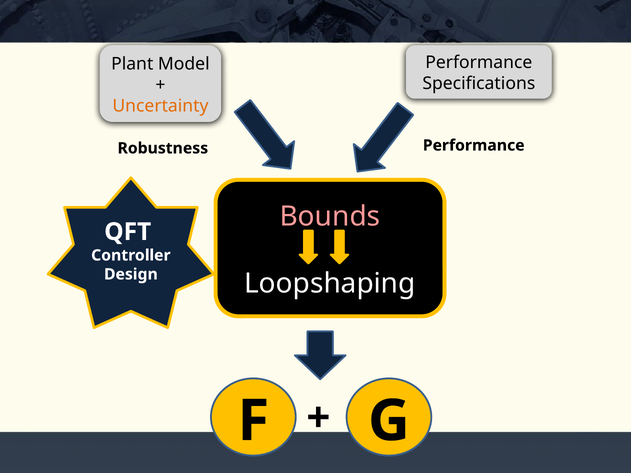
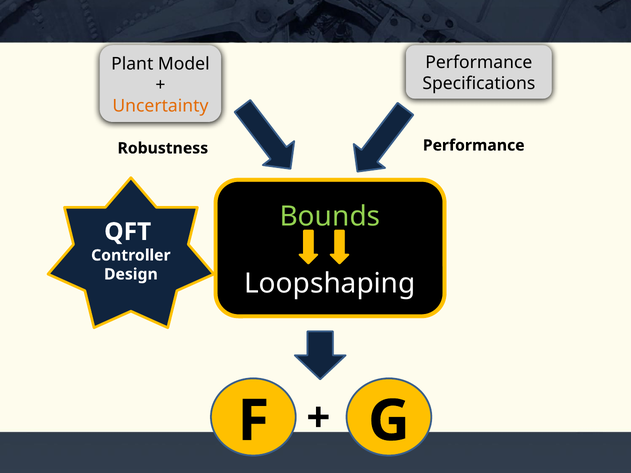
Bounds colour: pink -> light green (330, 216)
